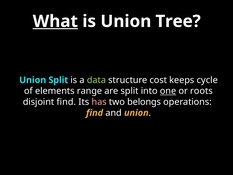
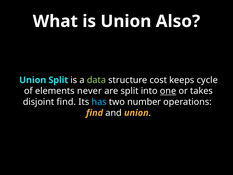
What underline: present -> none (55, 21)
Tree: Tree -> Also (178, 21)
range: range -> never (89, 91)
roots: roots -> takes (201, 91)
has colour: pink -> light blue (99, 102)
belongs: belongs -> number (144, 102)
